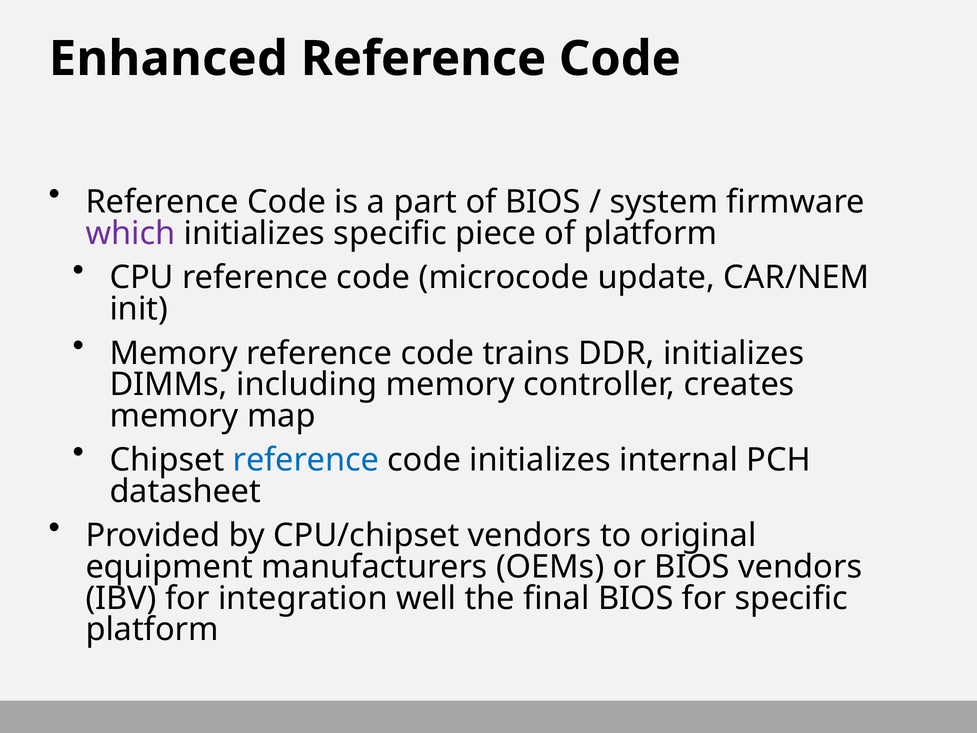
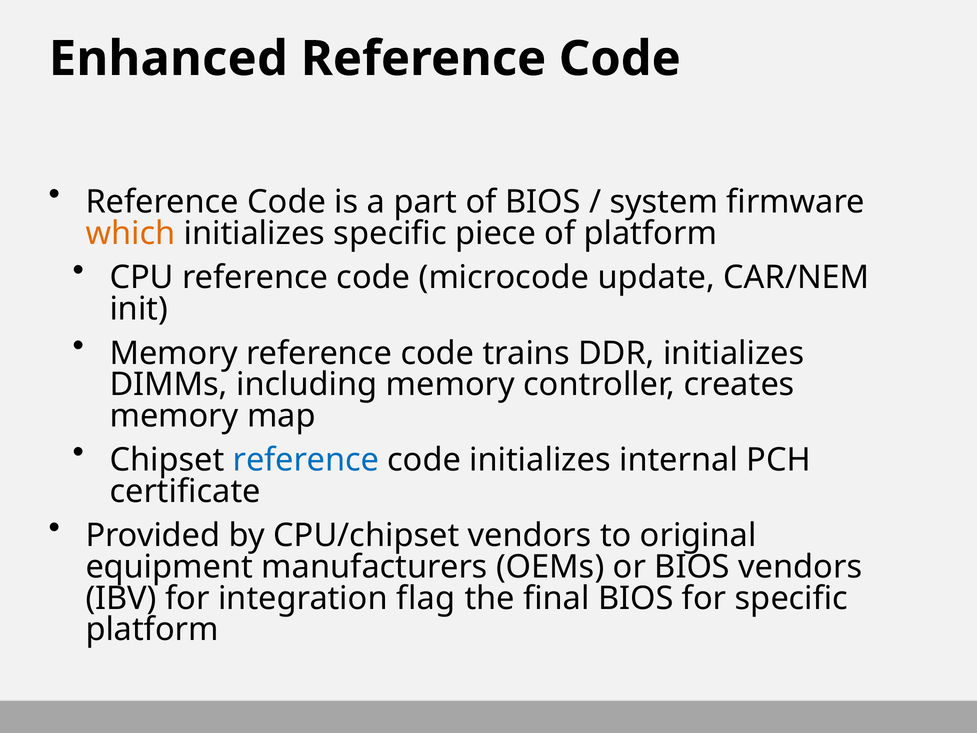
which colour: purple -> orange (130, 233)
datasheet: datasheet -> certificate (185, 491)
well: well -> flag (426, 598)
